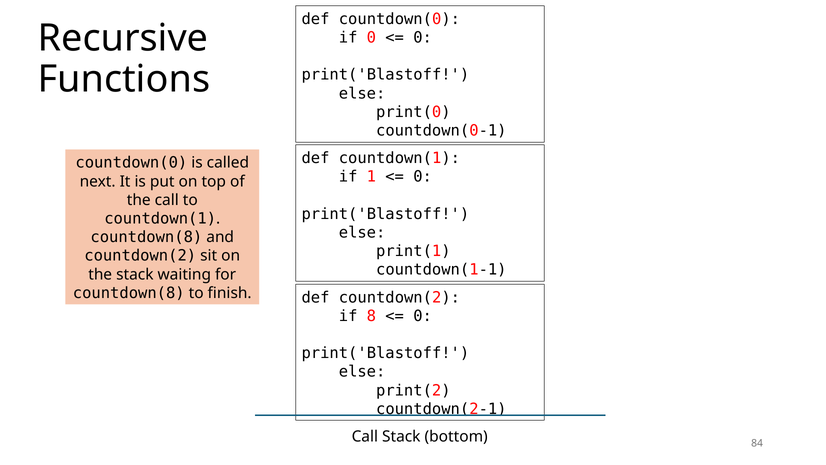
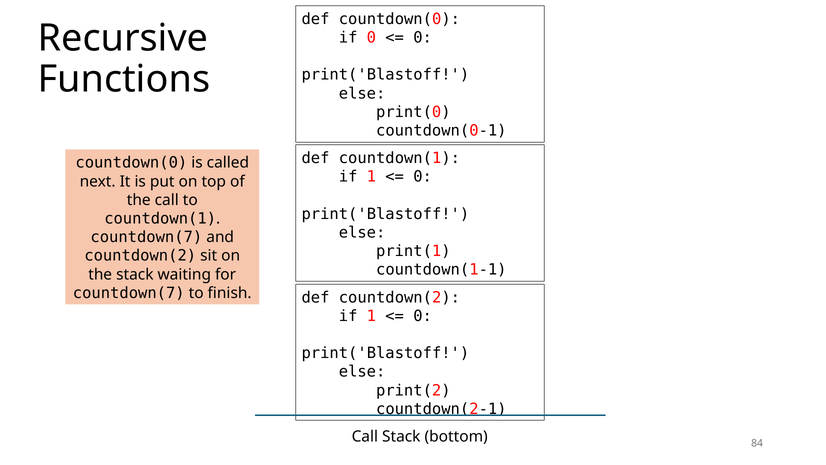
countdown(8: countdown(8 -> countdown(7 (146, 237)
countdown(8: countdown(8 -> countdown(7 (129, 293)
8: 8 -> 1 (371, 316)
